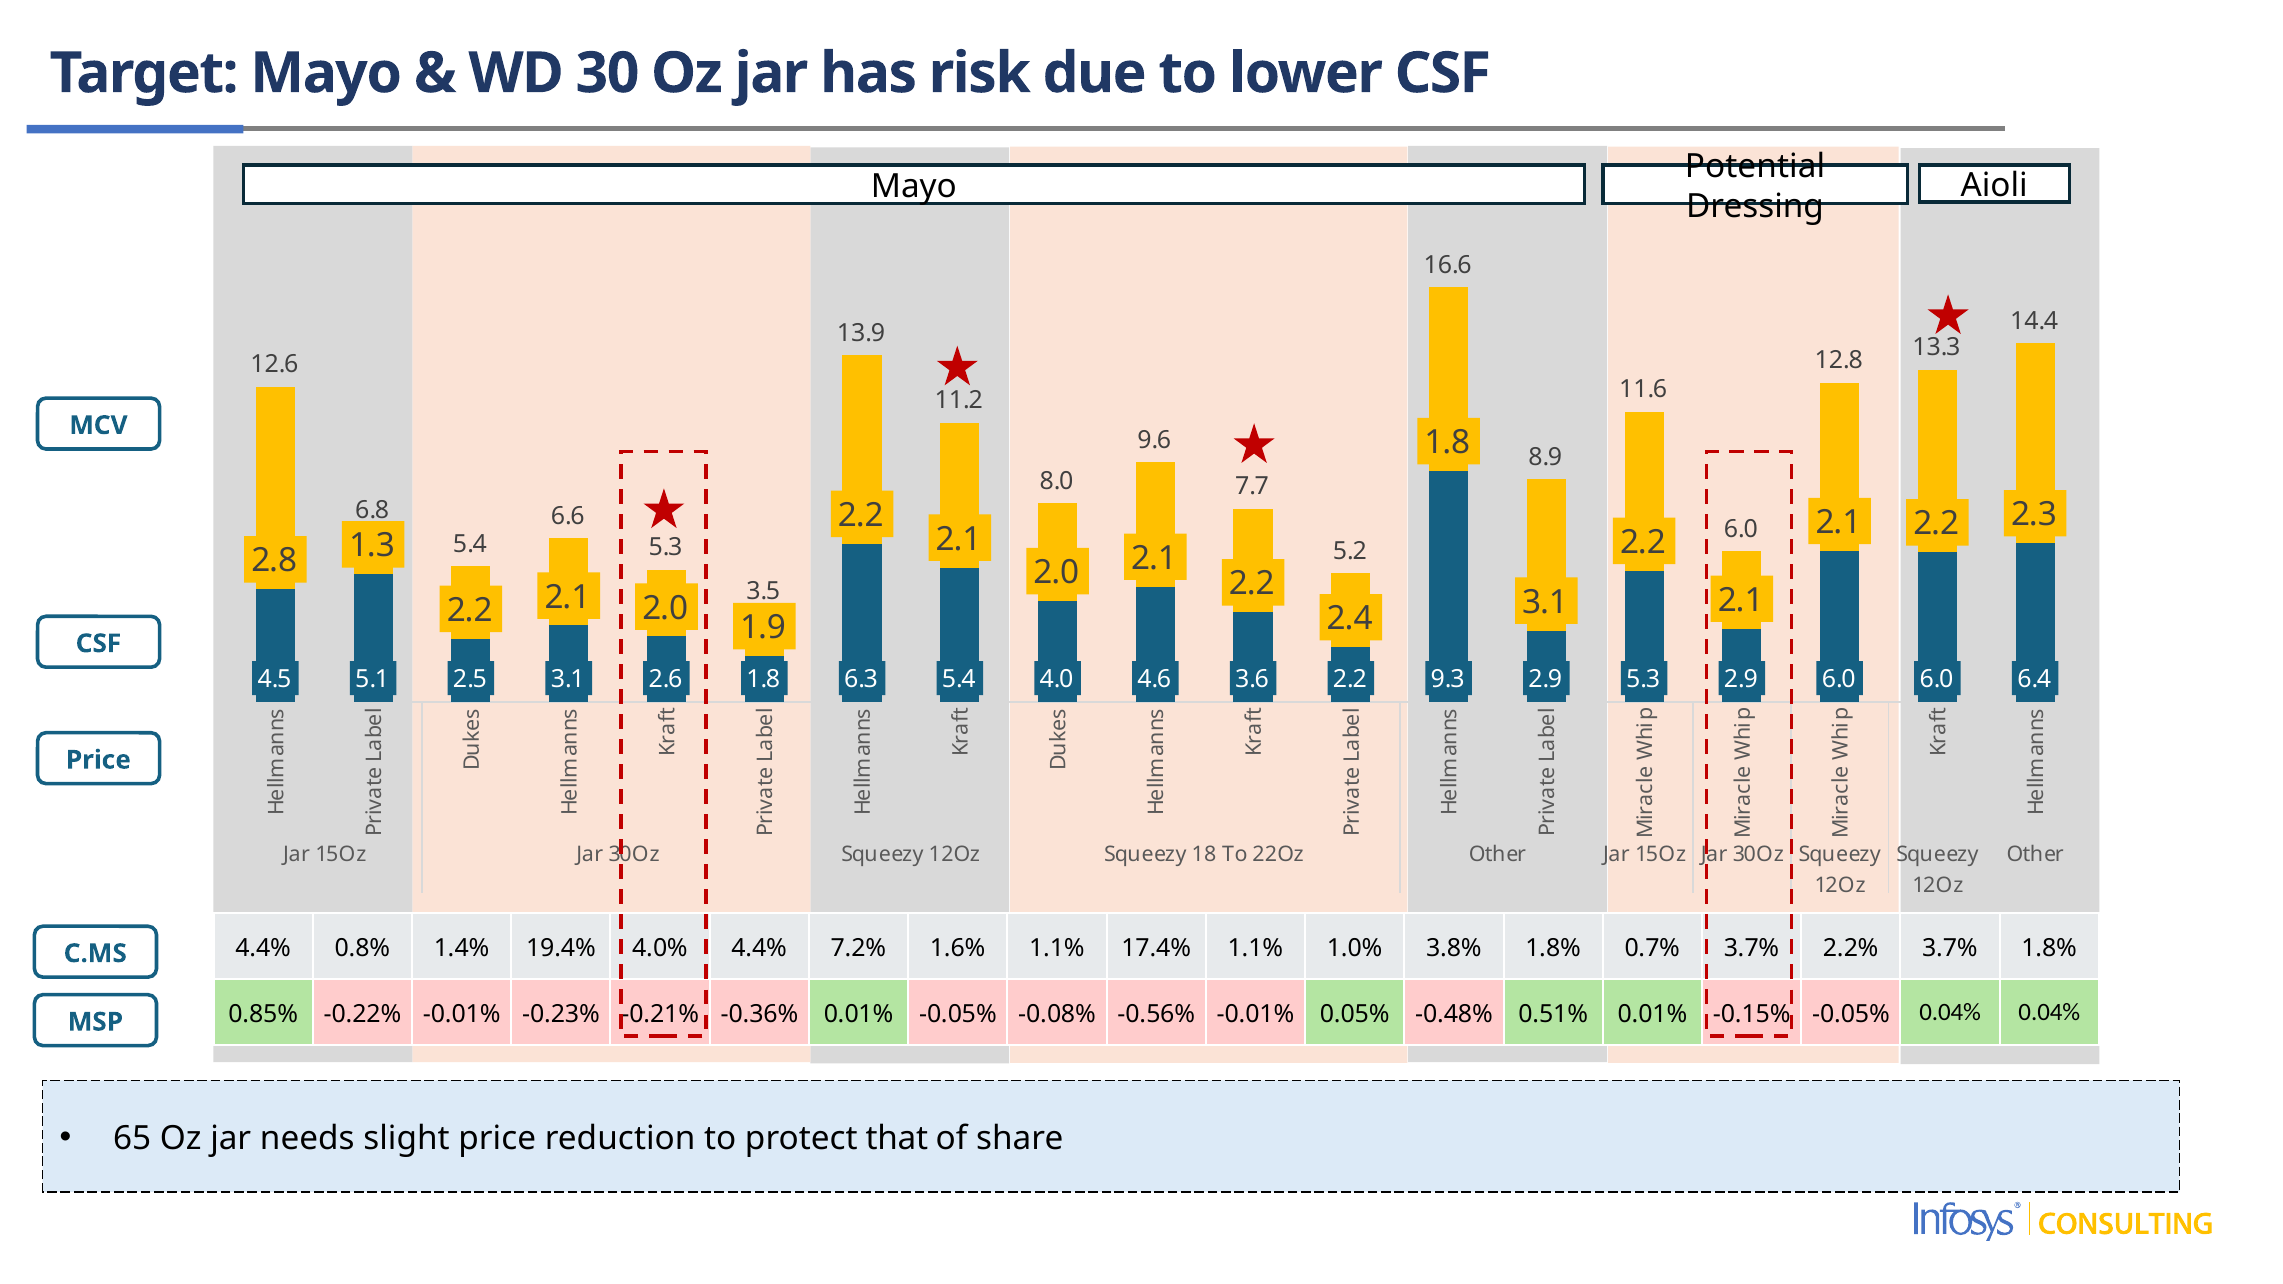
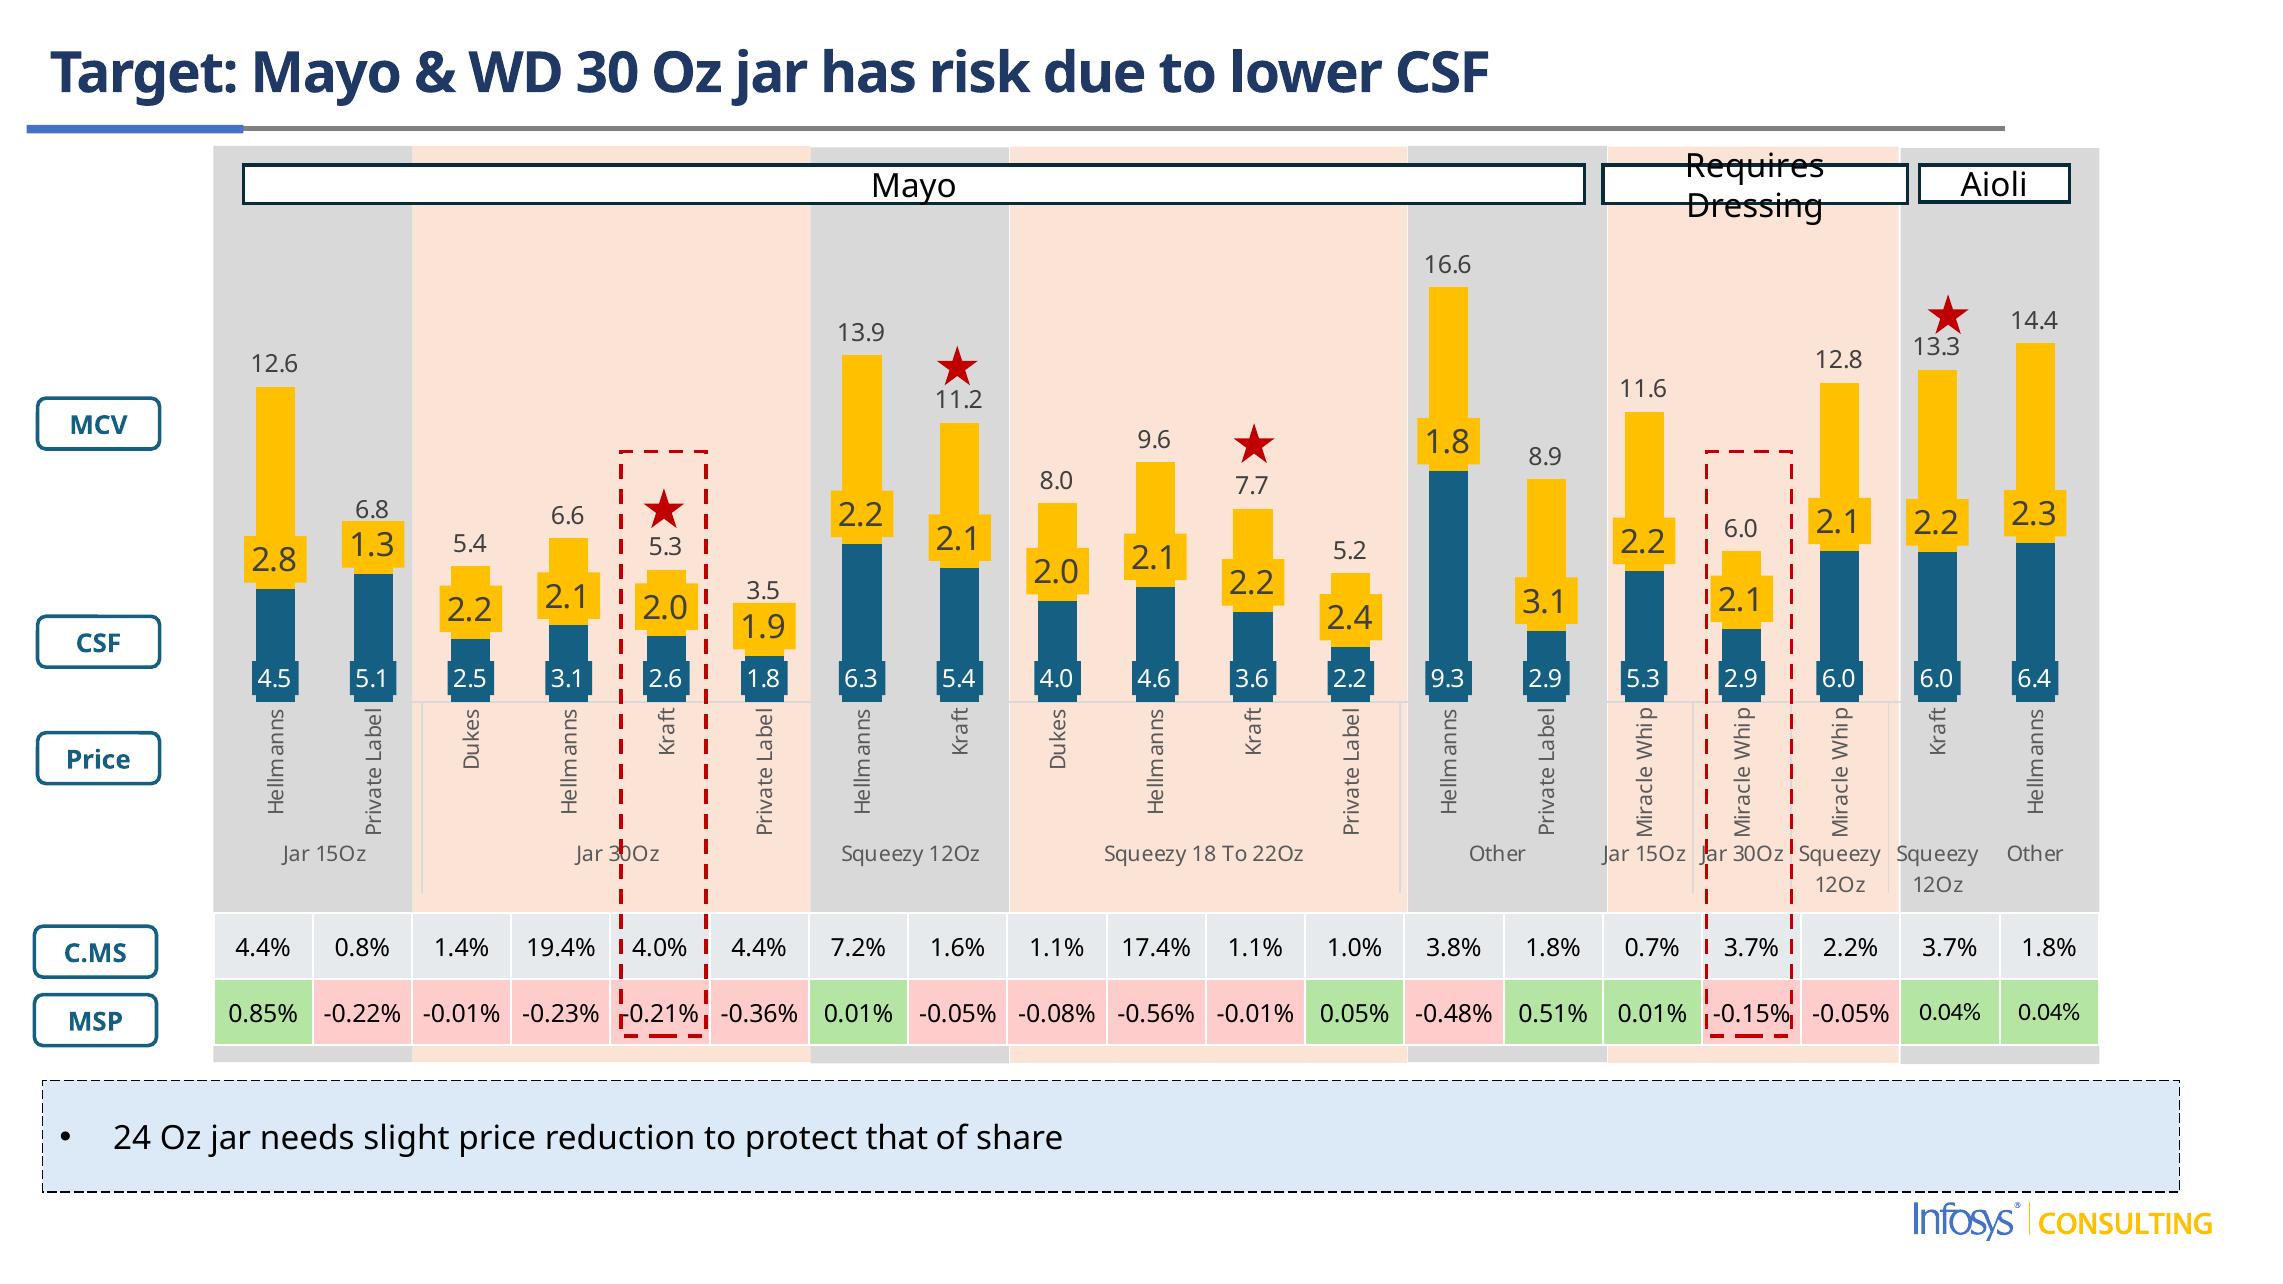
Potential: Potential -> Requires (1755, 167)
65: 65 -> 24 (132, 1139)
